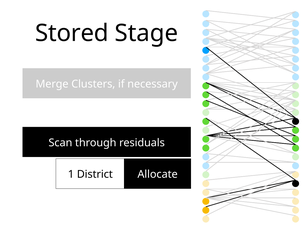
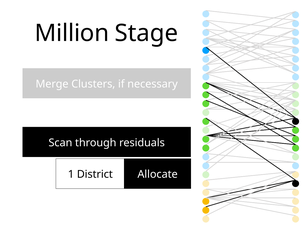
Stored: Stored -> Million (72, 33)
